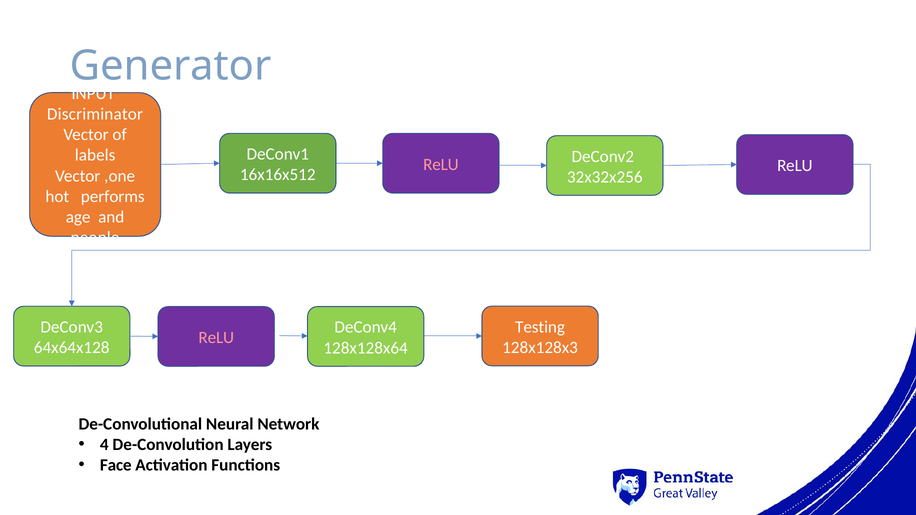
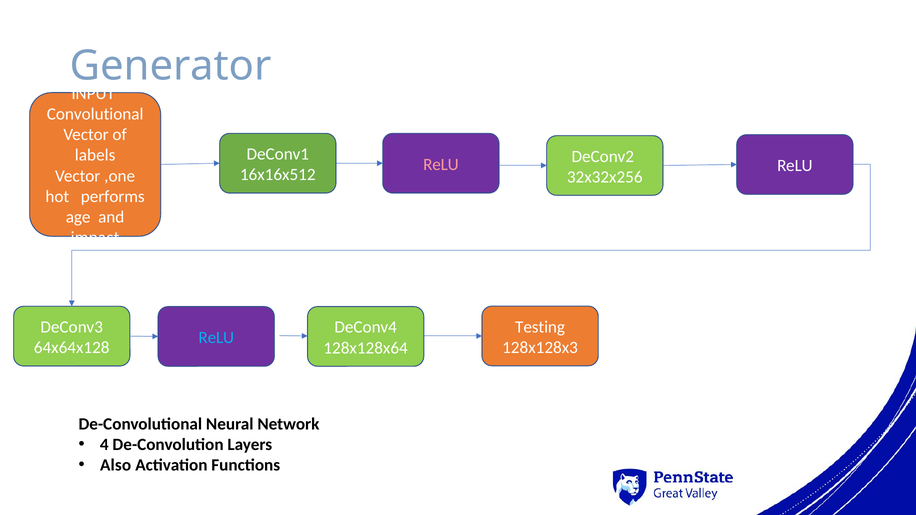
Discriminator: Discriminator -> Convolutional (95, 114)
people: people -> impact (95, 238)
ReLU colour: pink -> light blue (216, 338)
Face: Face -> Also (116, 465)
